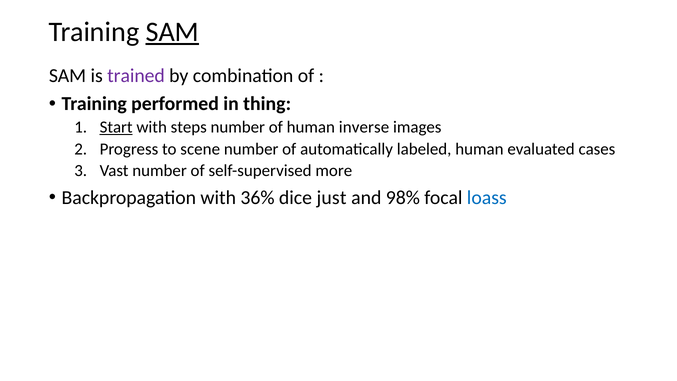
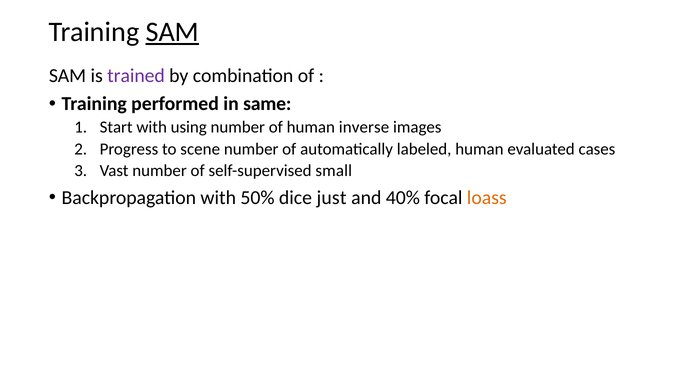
thing: thing -> same (267, 104)
Start underline: present -> none (116, 127)
steps: steps -> using (189, 127)
more: more -> small (334, 171)
36%: 36% -> 50% (258, 198)
98%: 98% -> 40% (403, 198)
loass colour: blue -> orange (487, 198)
